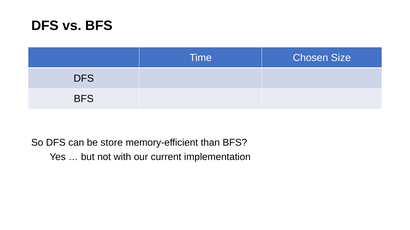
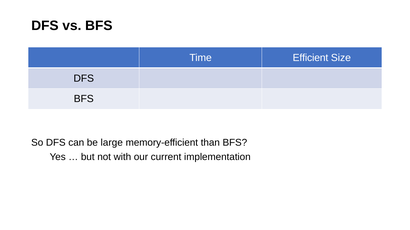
Chosen: Chosen -> Efficient (311, 58)
store: store -> large (112, 143)
